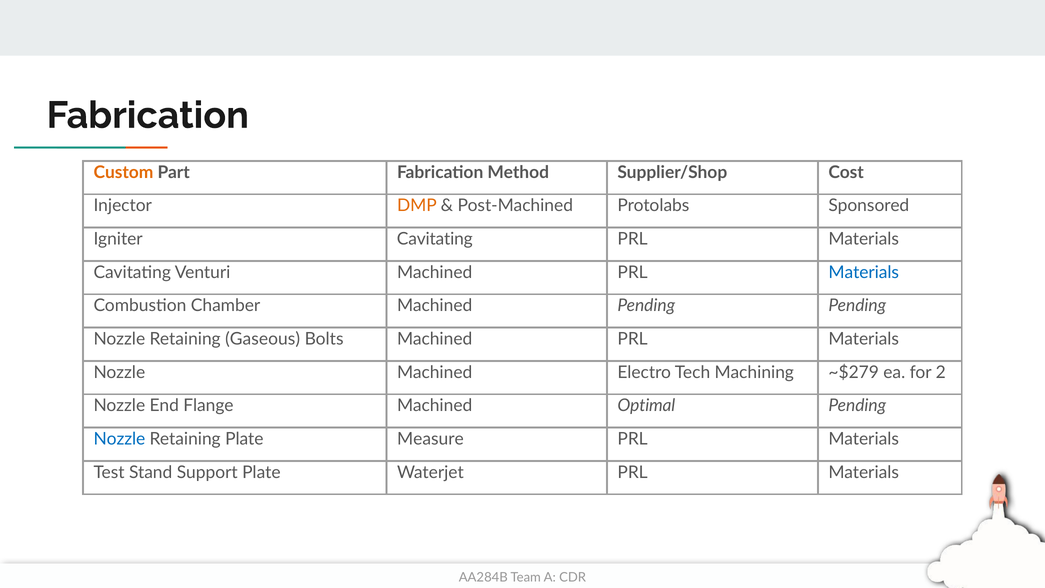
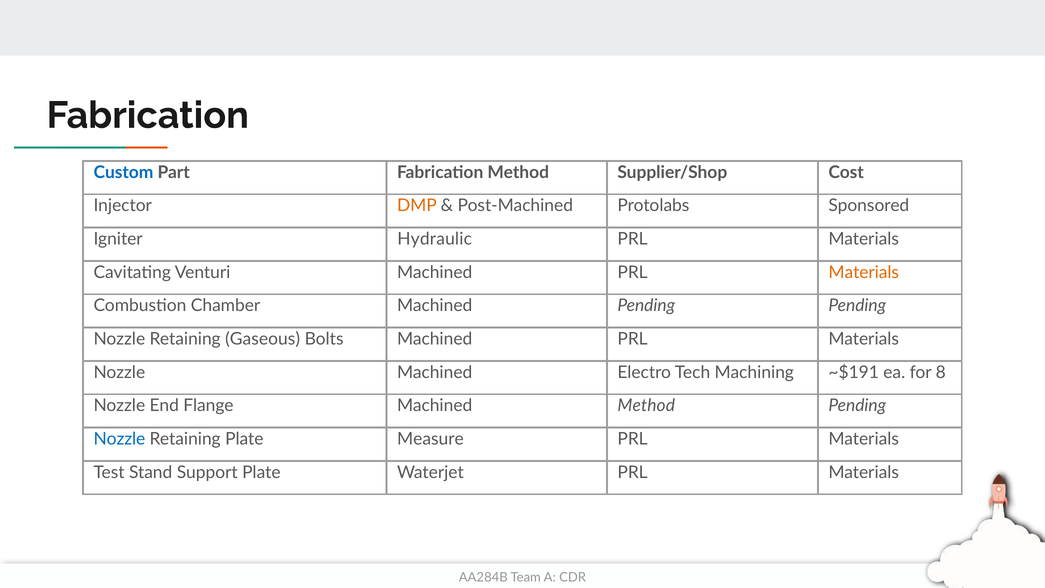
Custom colour: orange -> blue (123, 172)
Igniter Cavitating: Cavitating -> Hydraulic (435, 239)
Materials colour: blue -> orange (864, 272)
~$279: ~$279 -> ~$191 (854, 372)
2: 2 -> 8 (941, 372)
Machined Optimal: Optimal -> Method (646, 406)
